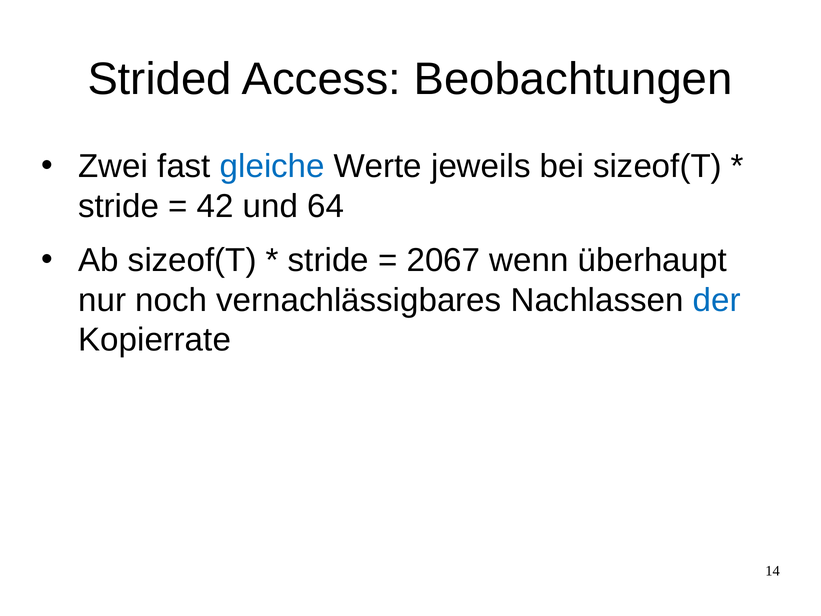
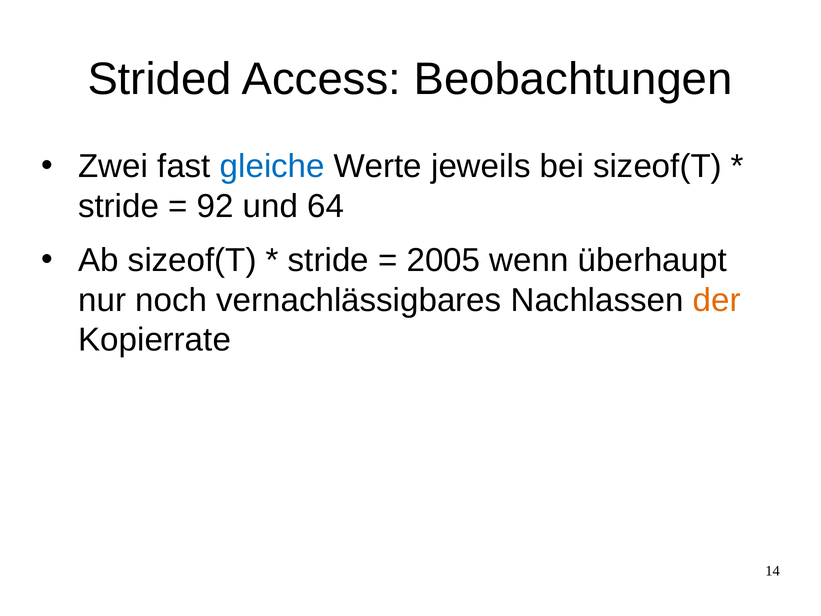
42: 42 -> 92 (215, 206)
2067: 2067 -> 2005 (443, 260)
der colour: blue -> orange (717, 300)
